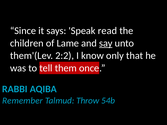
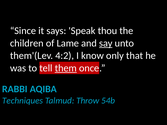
read: read -> thou (107, 31)
2:2: 2:2 -> 4:2 (65, 56)
them underline: none -> present (66, 68)
Remember: Remember -> Techniques (23, 101)
